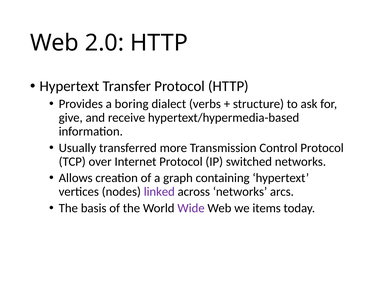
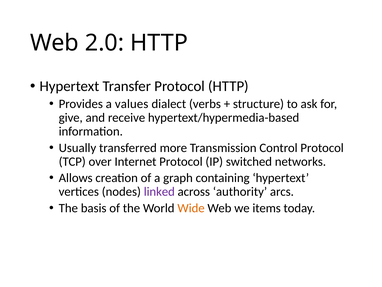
boring: boring -> values (132, 104)
across networks: networks -> authority (240, 191)
Wide colour: purple -> orange (191, 208)
